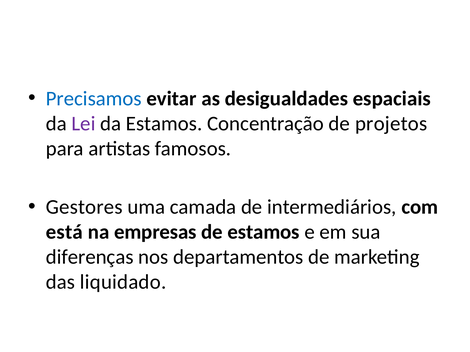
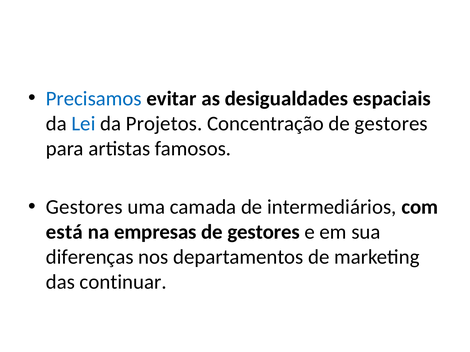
Lei colour: purple -> blue (83, 124)
da Estamos: Estamos -> Projetos (164, 124)
Concentração de projetos: projetos -> gestores (391, 124)
estamos: estamos -> gestores (264, 232)
liquidado: liquidado -> continuar (123, 282)
